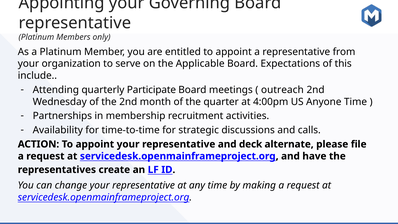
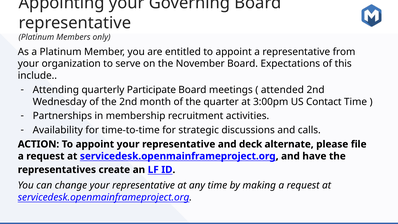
Applicable: Applicable -> November (200, 64)
outreach: outreach -> attended (282, 90)
4:00pm: 4:00pm -> 3:00pm (271, 102)
Anyone: Anyone -> Contact (324, 102)
